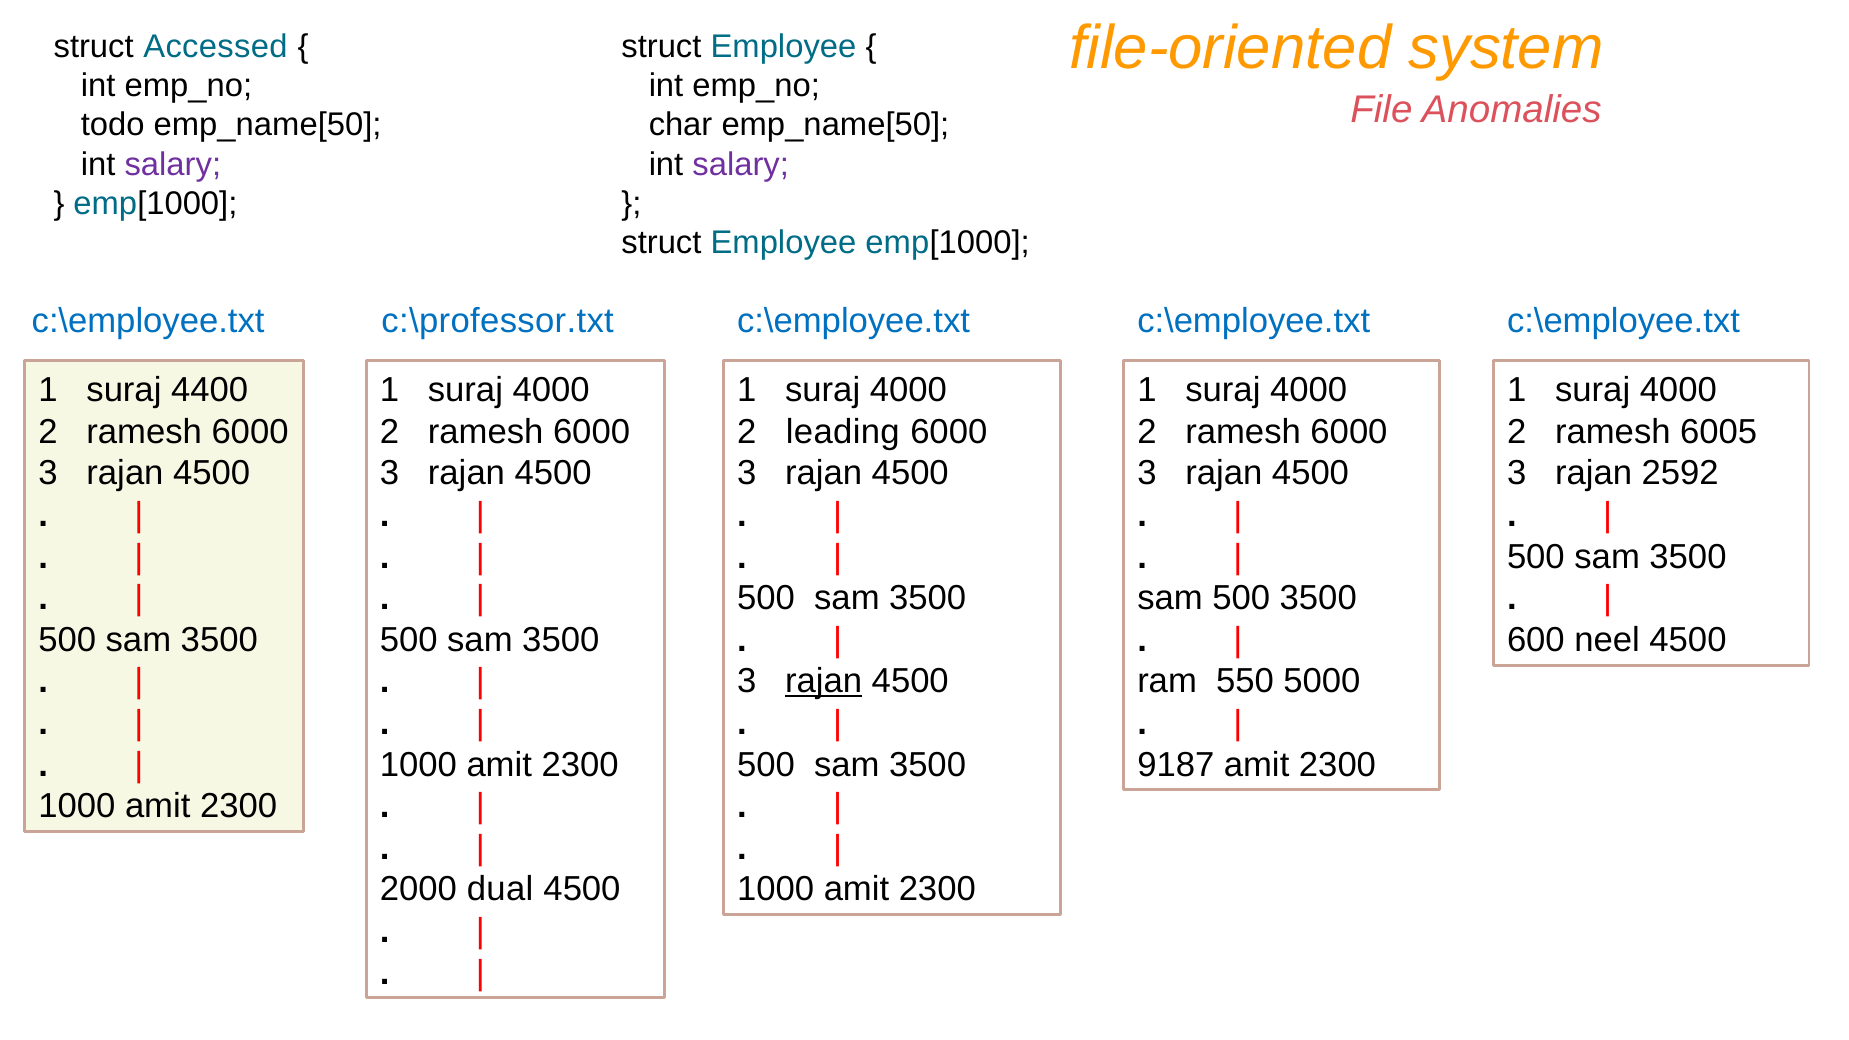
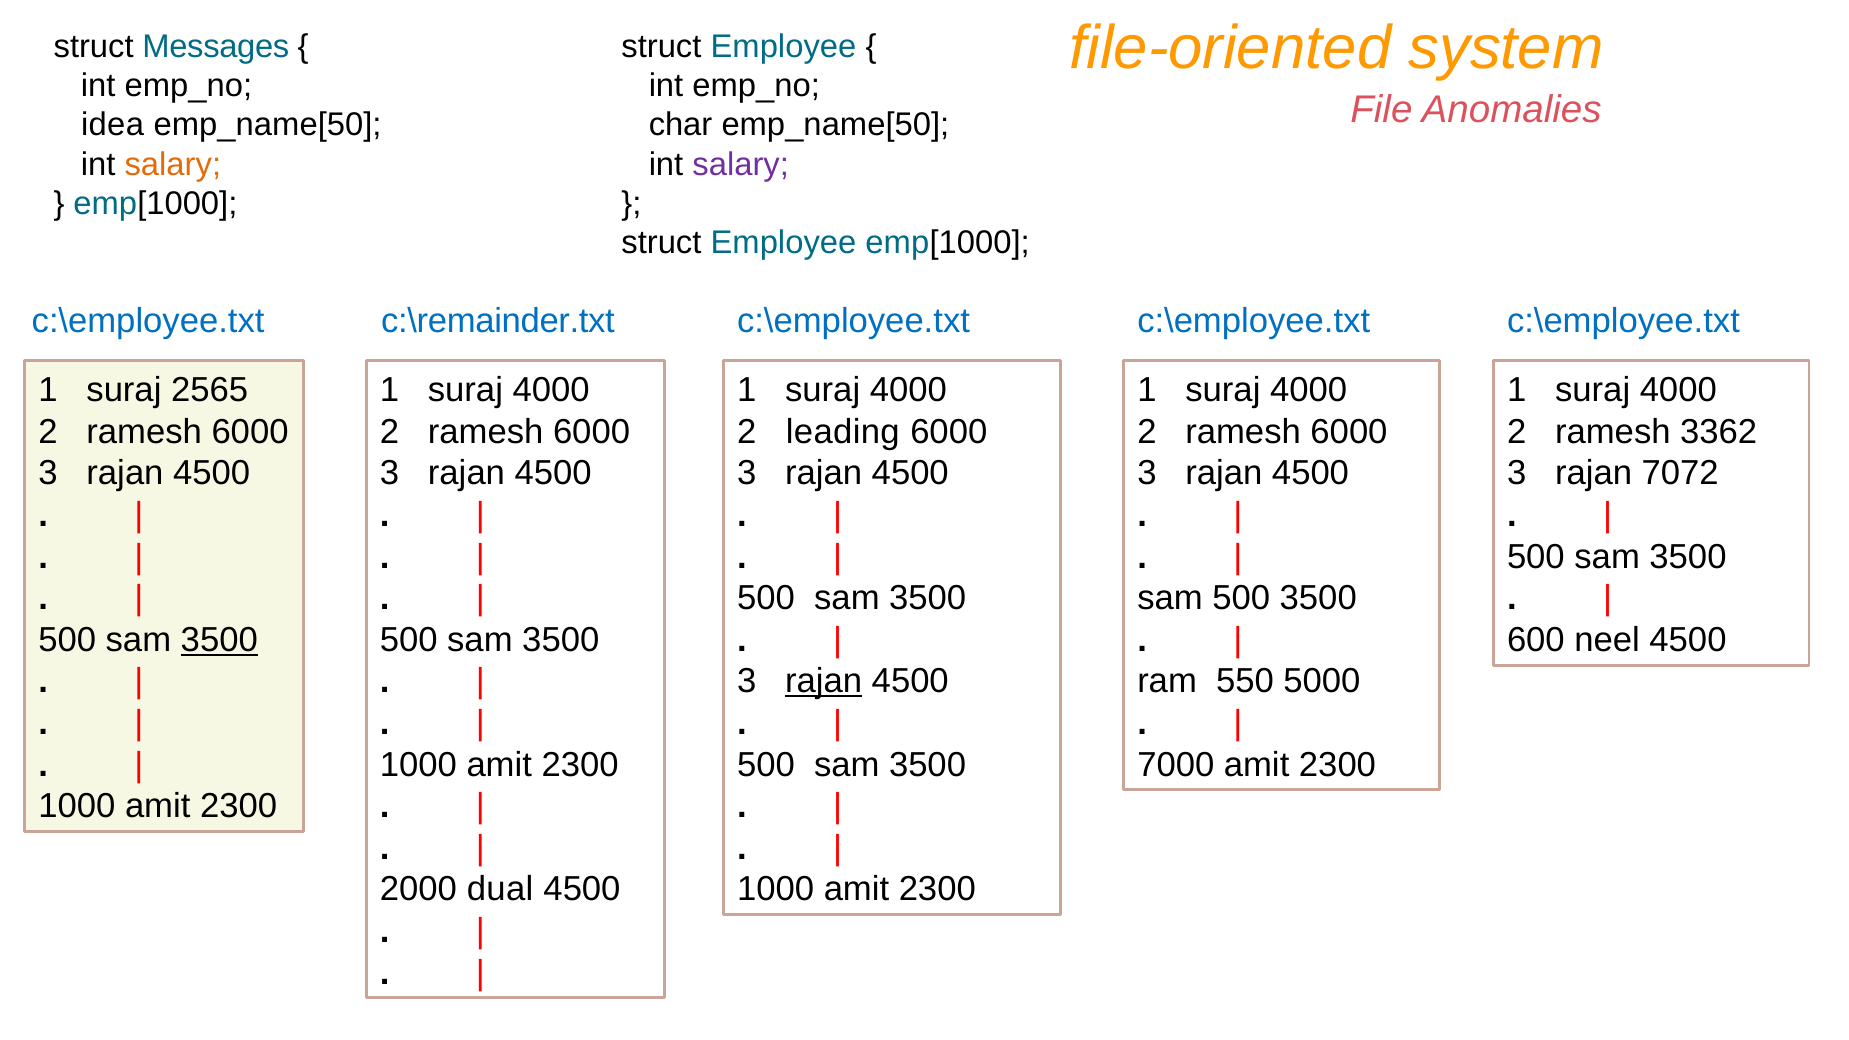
Accessed: Accessed -> Messages (216, 46)
todo: todo -> idea (113, 125)
salary colour: purple -> orange (173, 164)
c:\professor.txt: c:\professor.txt -> c:\remainder.txt (498, 321)
4400: 4400 -> 2565 (210, 390)
6005: 6005 -> 3362 (1719, 432)
2592: 2592 -> 7072 (1680, 474)
3500 underline: none -> present (219, 640)
9187: 9187 -> 7000 (1176, 765)
